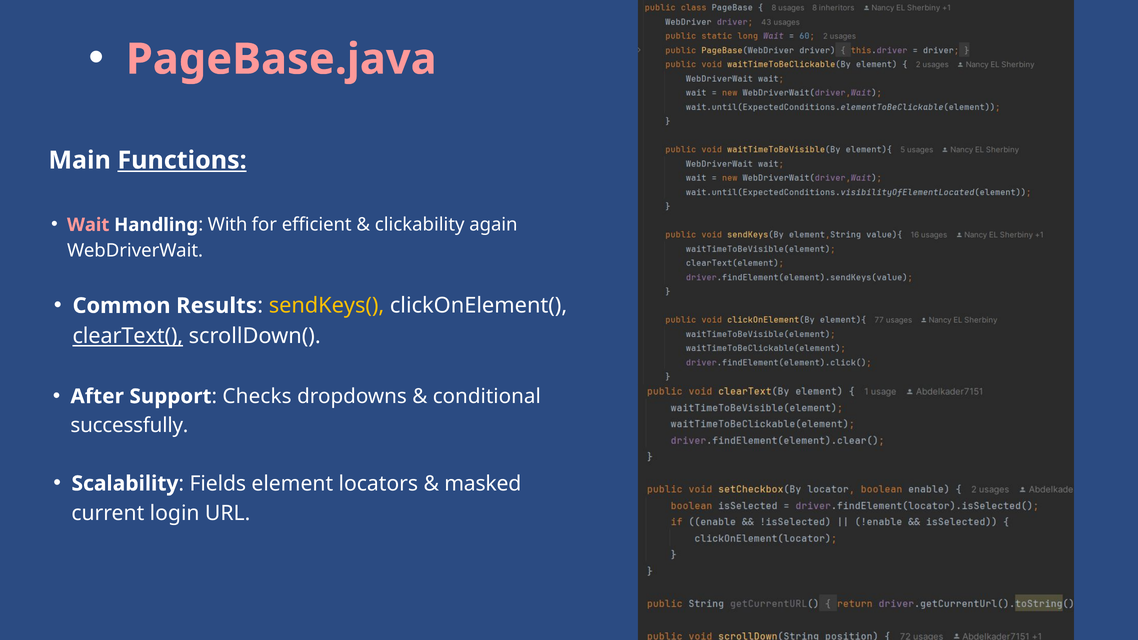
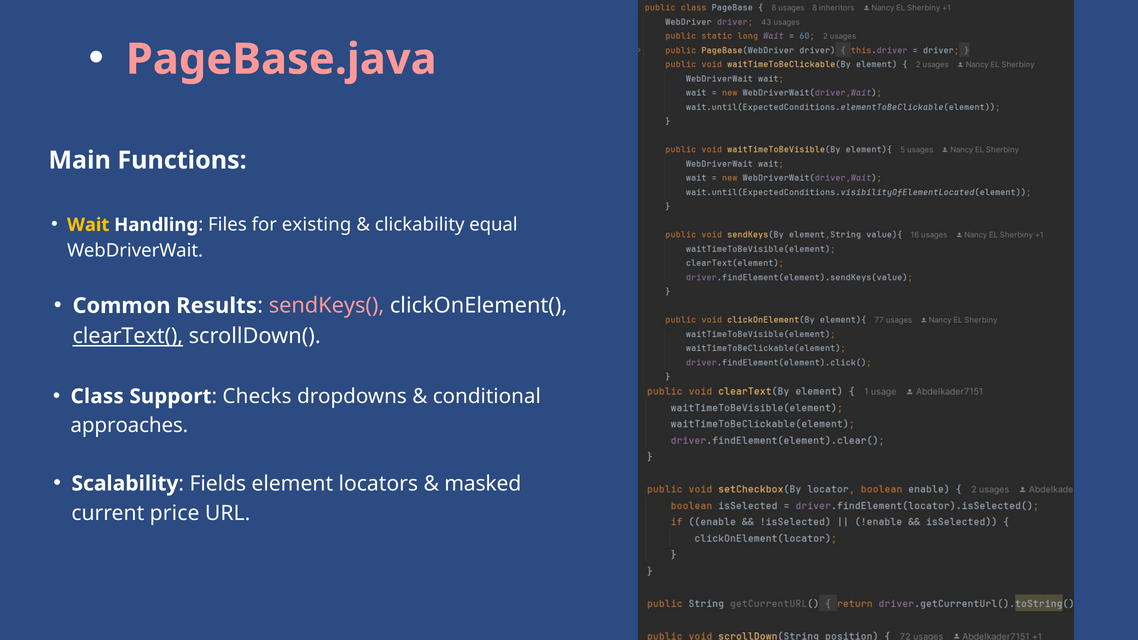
Functions underline: present -> none (182, 160)
Wait colour: pink -> yellow (88, 225)
With: With -> Files (227, 225)
efficient: efficient -> existing (317, 225)
again: again -> equal (493, 225)
sendKeys( colour: yellow -> pink (327, 306)
After: After -> Class (97, 396)
successfully: successfully -> approaches (129, 425)
login: login -> price (175, 513)
